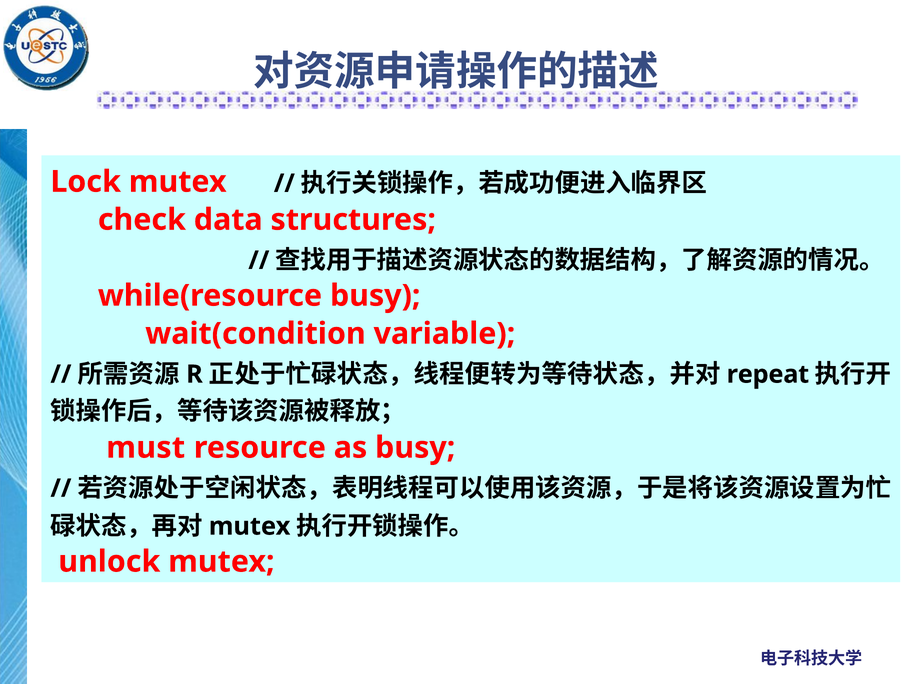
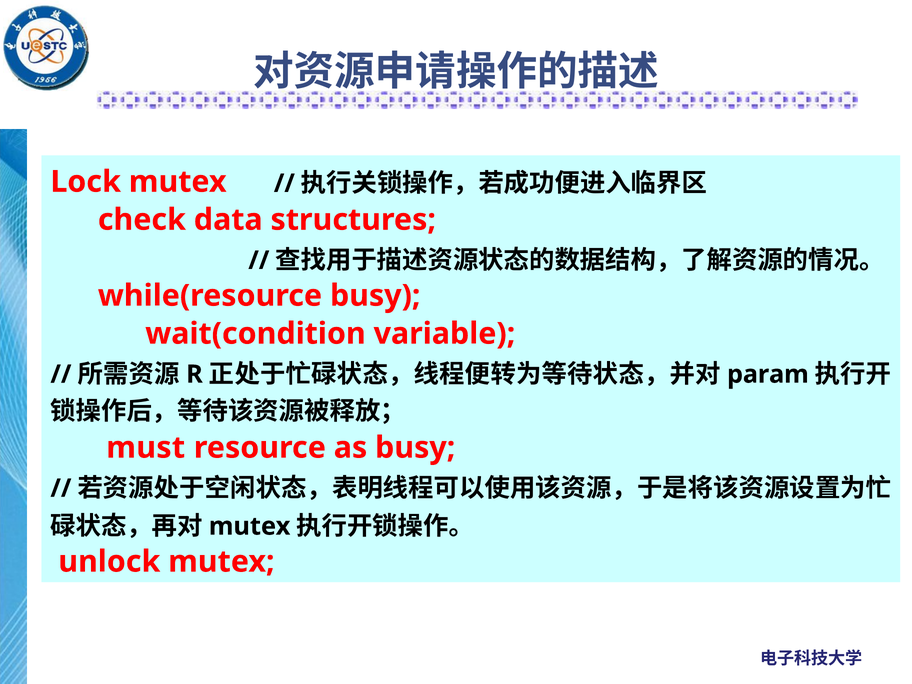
repeat: repeat -> param (768, 374)
